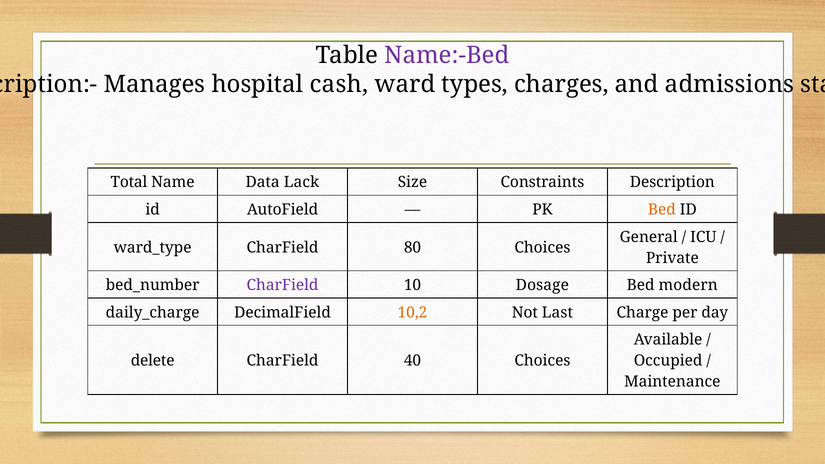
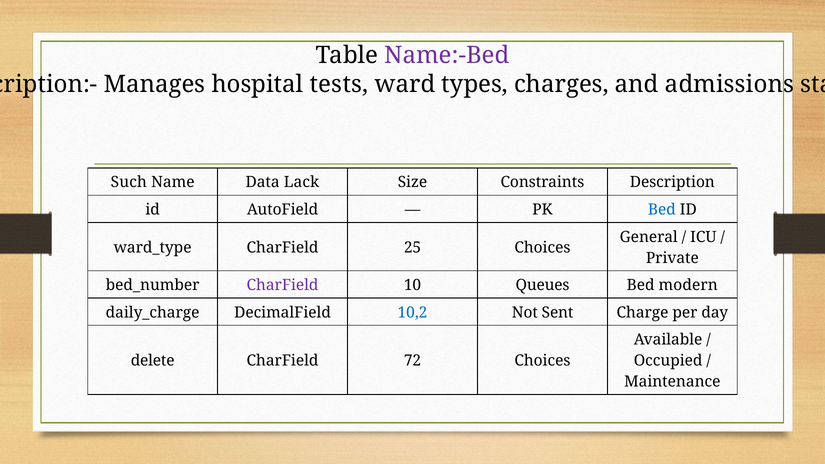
cash: cash -> tests (339, 84)
Total: Total -> Such (129, 182)
Bed colour: orange -> blue (662, 210)
80: 80 -> 25 (413, 247)
Dosage: Dosage -> Queues (543, 285)
10,2 colour: orange -> blue (412, 313)
Last: Last -> Sent (558, 313)
40: 40 -> 72 (413, 361)
